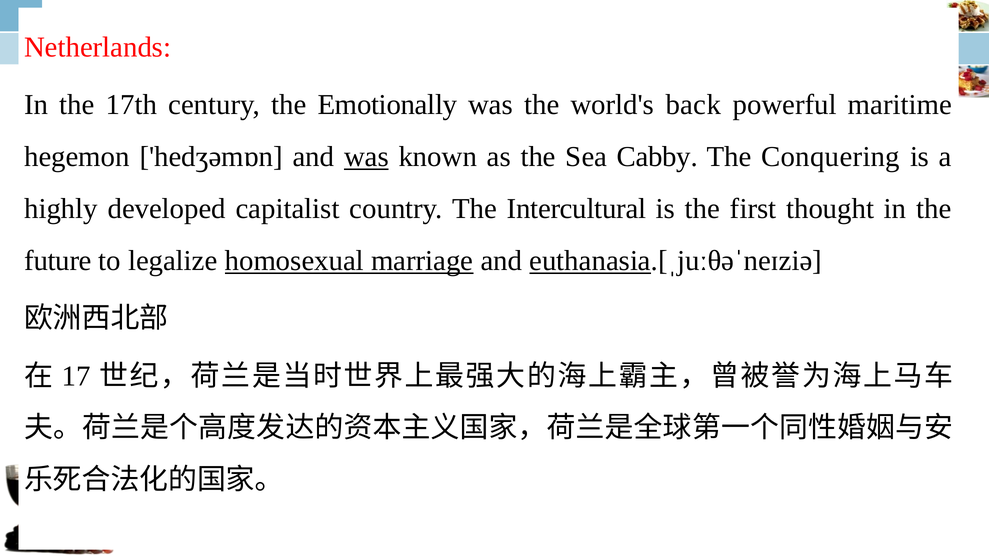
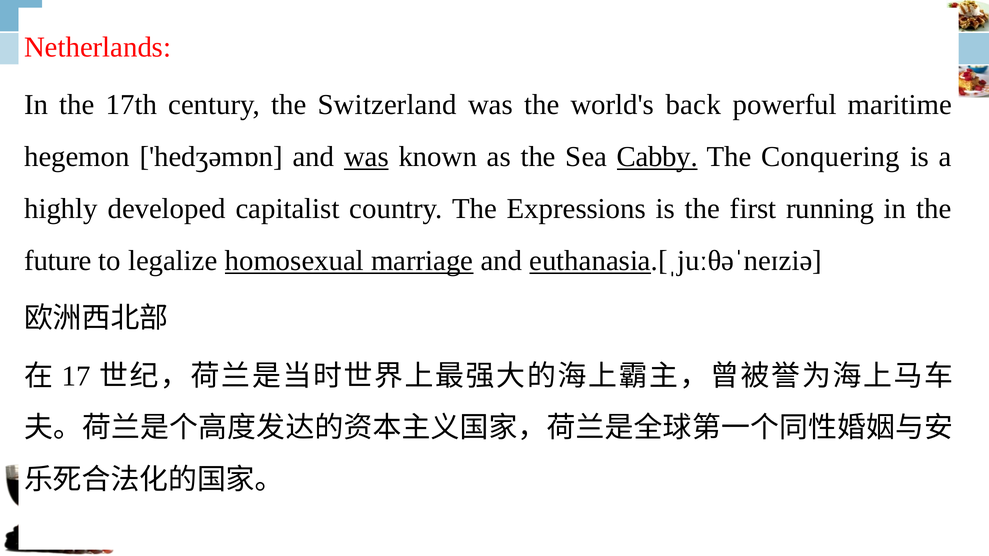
Emotionally: Emotionally -> Switzerland (387, 105)
Cabby underline: none -> present (657, 157)
Intercultural: Intercultural -> Expressions (576, 209)
thought: thought -> running (830, 209)
